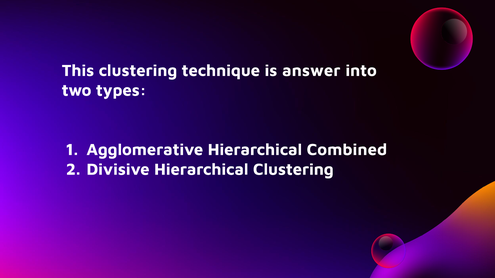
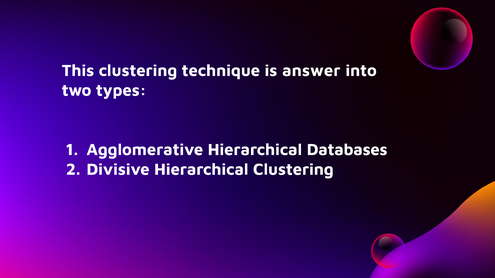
Combined: Combined -> Databases (347, 150)
